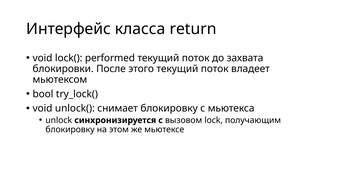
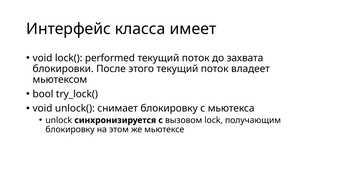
return: return -> имеет (193, 29)
